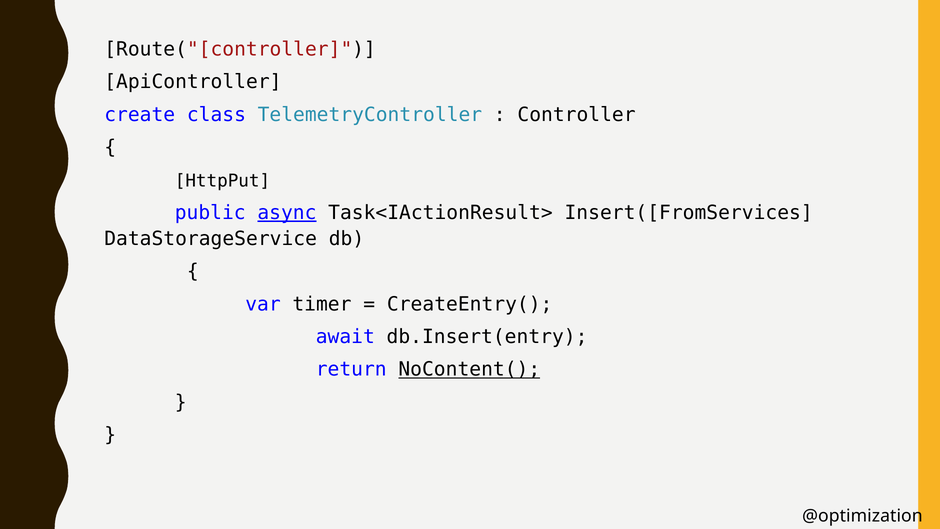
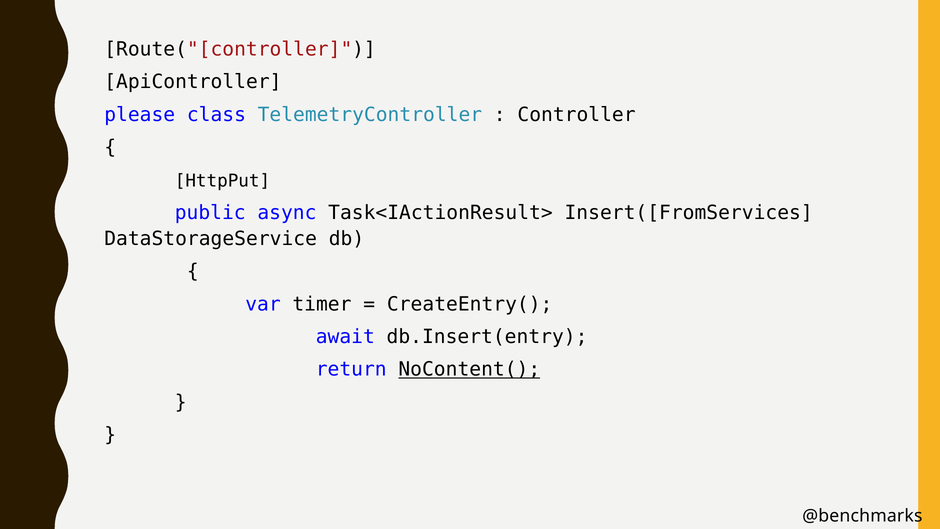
create: create -> please (140, 115)
async underline: present -> none (287, 213)
@optimization: @optimization -> @benchmarks (862, 516)
